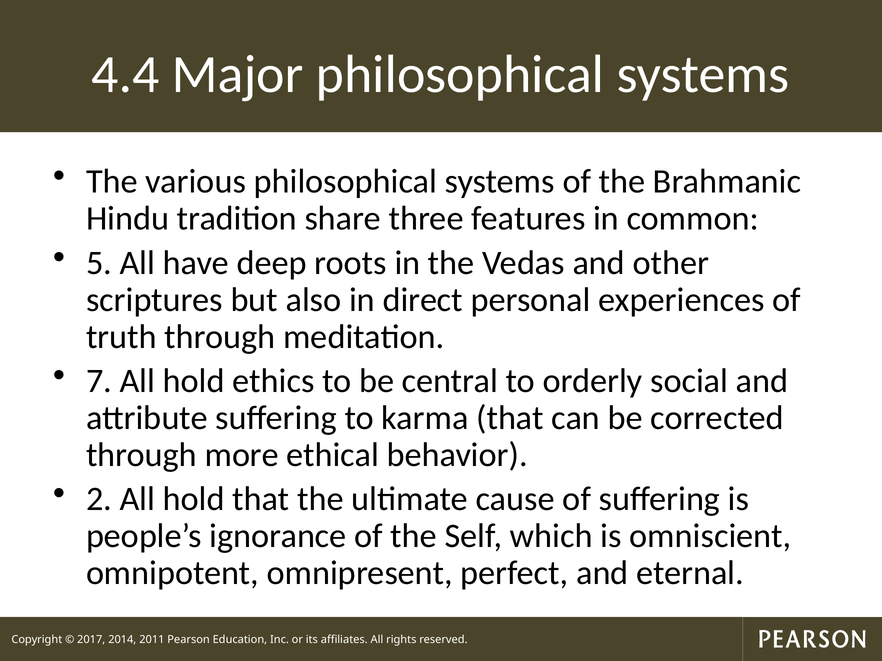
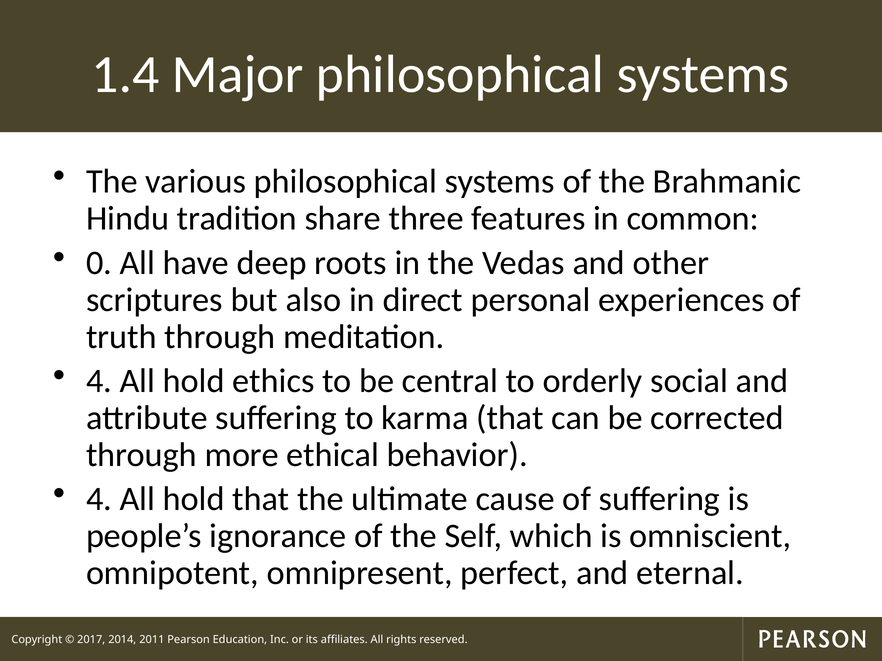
4.4: 4.4 -> 1.4 (125, 74)
5: 5 -> 0 (99, 263)
7: 7 -> 4 (99, 381)
2: 2 -> 4 (99, 499)
